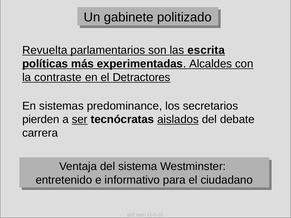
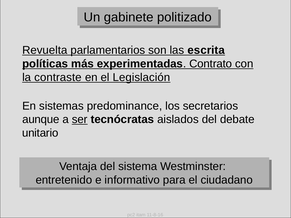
Alcaldes: Alcaldes -> Contrato (211, 64)
Detractores: Detractores -> Legislación (141, 77)
pierden: pierden -> aunque (41, 120)
aislados underline: present -> none (178, 120)
carrera: carrera -> unitario (40, 133)
